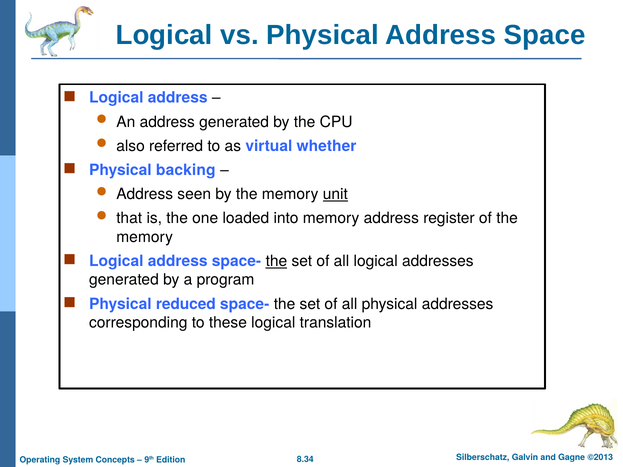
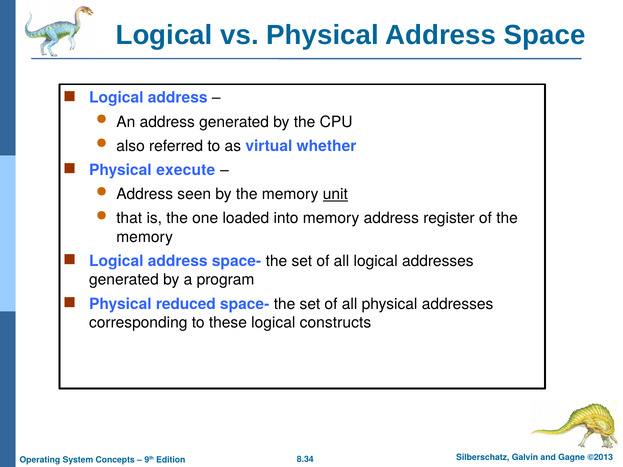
backing: backing -> execute (186, 170)
the underline: present -> none (276, 261)
translation: translation -> constructs (335, 323)
